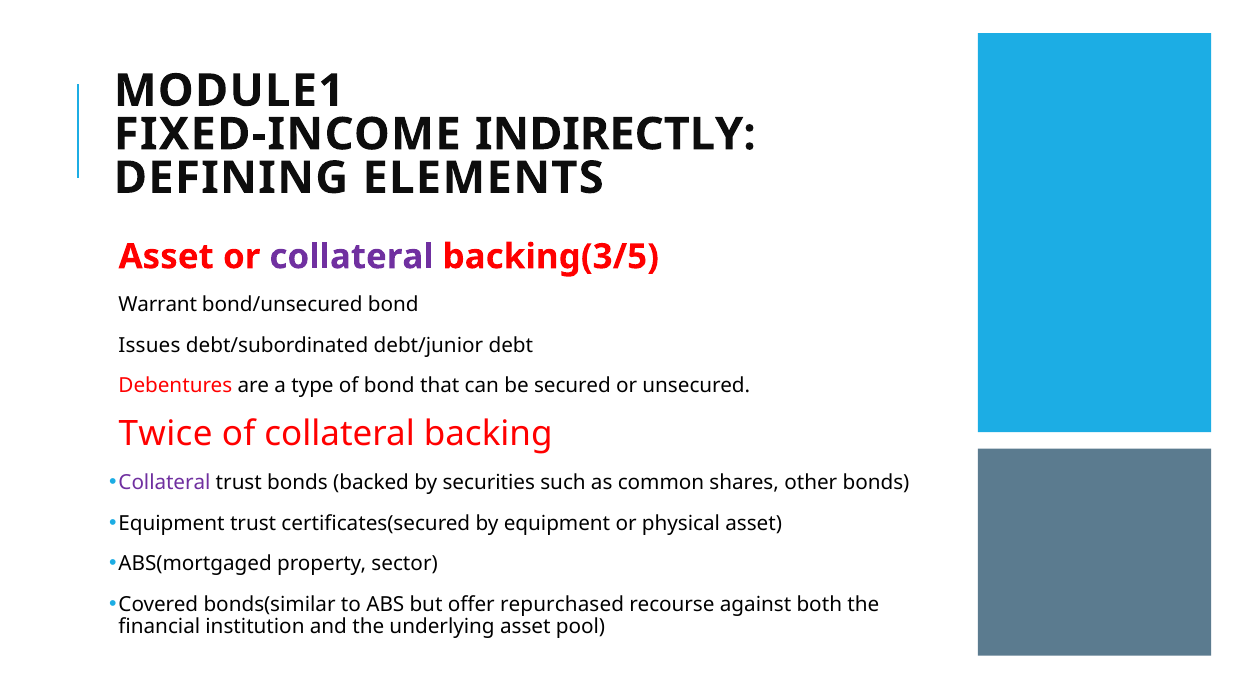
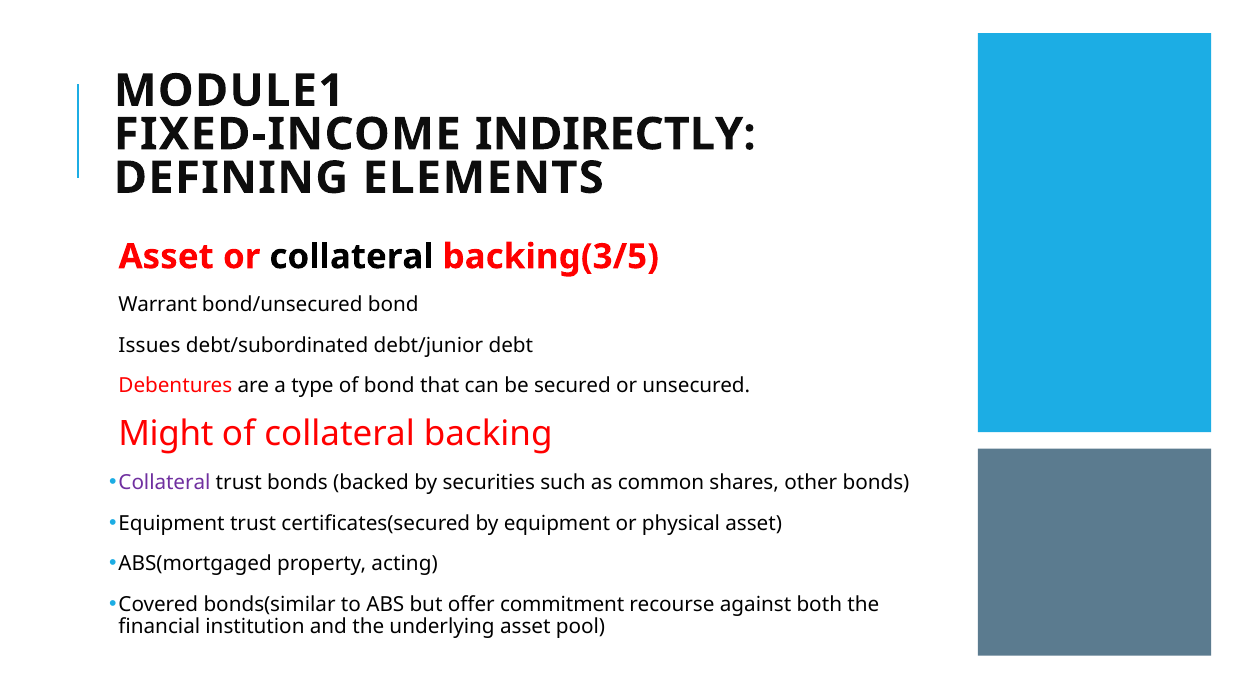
collateral colour: purple -> black (352, 257)
Twice: Twice -> Might (166, 434)
sector: sector -> acting (405, 563)
repurchased: repurchased -> commitment (562, 604)
